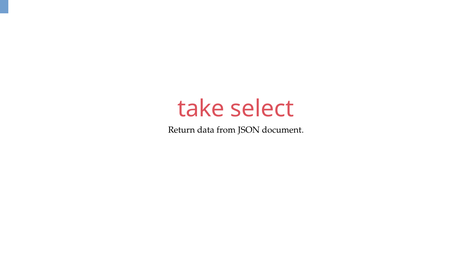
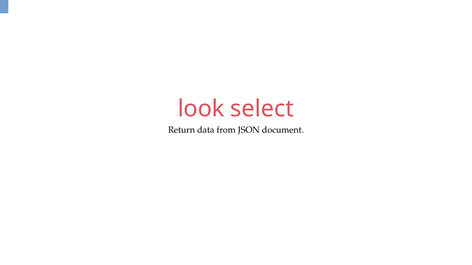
take: take -> look (201, 109)
